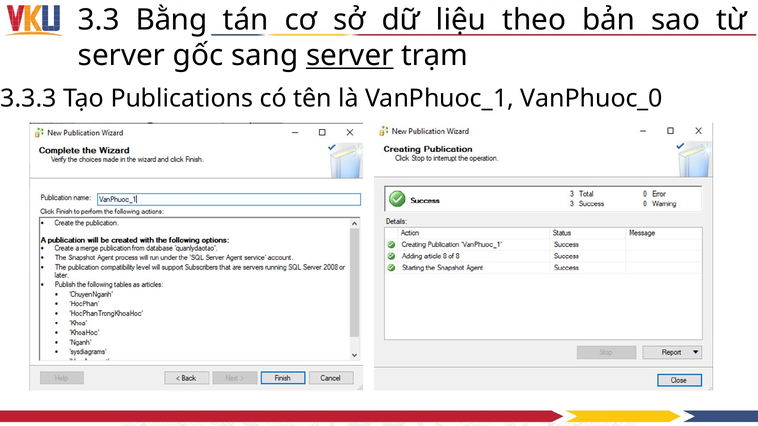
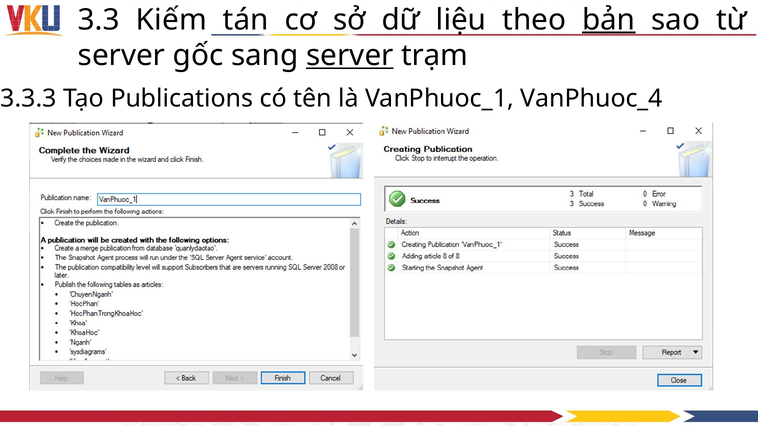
Bằng: Bằng -> Kiếm (171, 20)
bản underline: none -> present (609, 20)
VanPhuoc_0: VanPhuoc_0 -> VanPhuoc_4 (592, 99)
